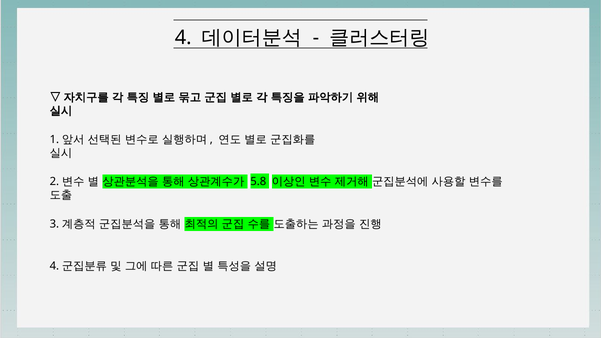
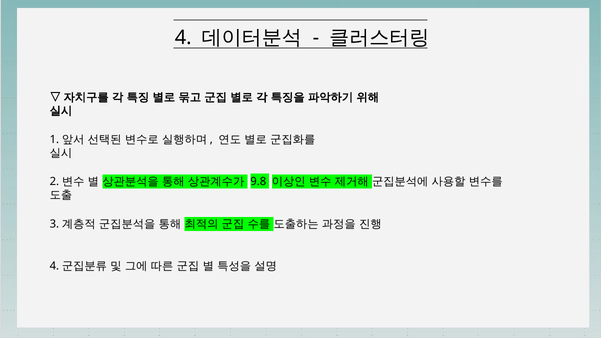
5.8: 5.8 -> 9.8 (258, 182)
